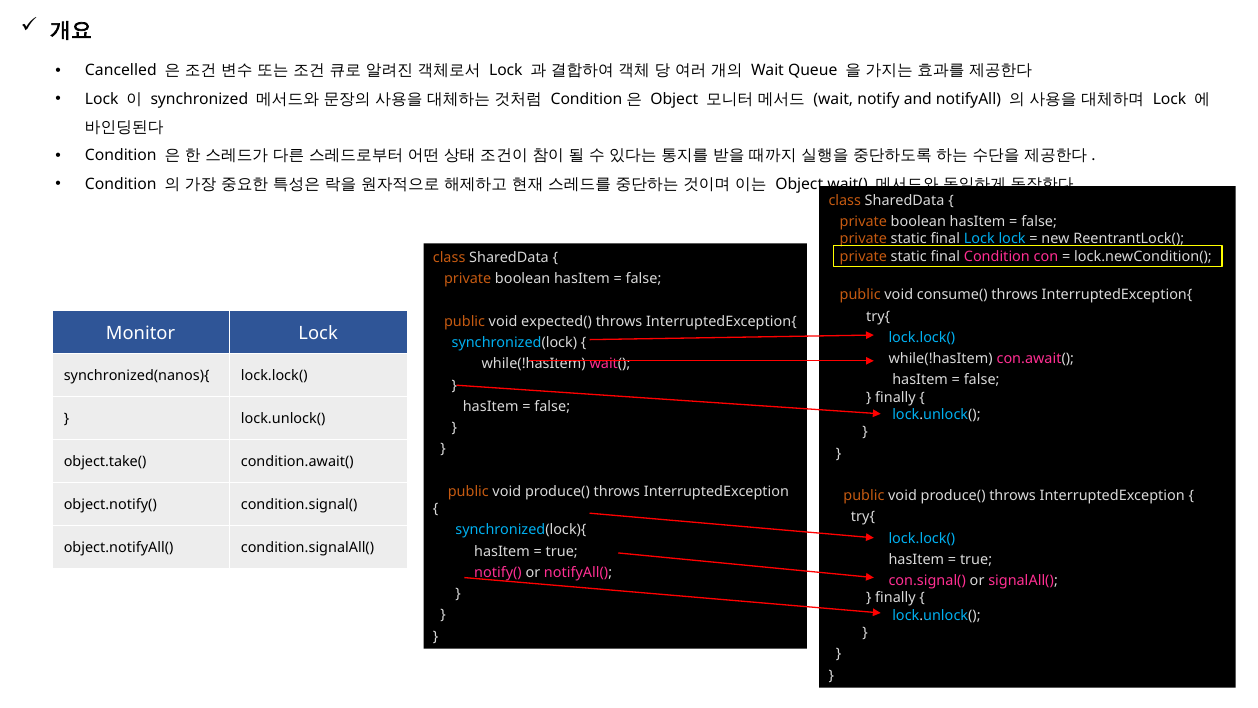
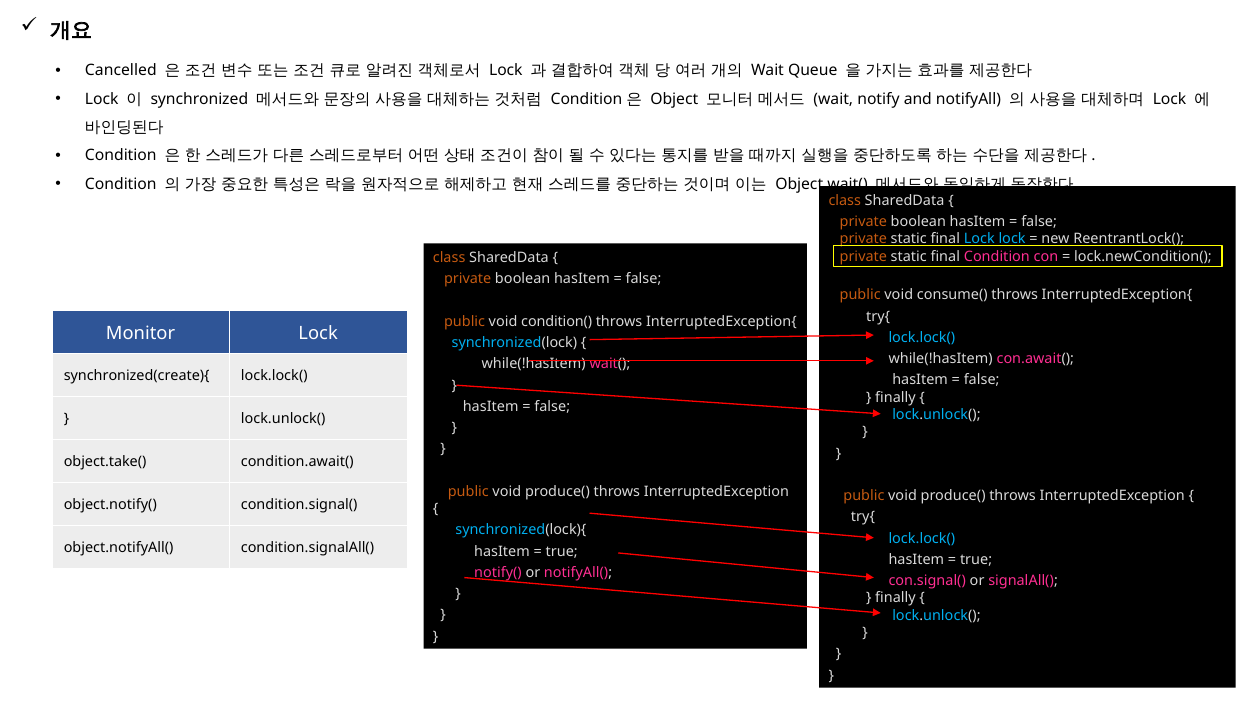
expected(: expected( -> condition( (557, 321)
synchronized(nanos){: synchronized(nanos){ -> synchronized(create){ (137, 376)
